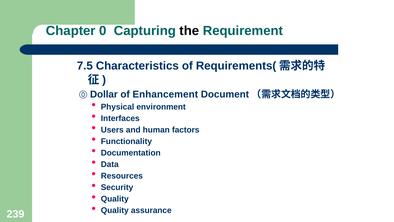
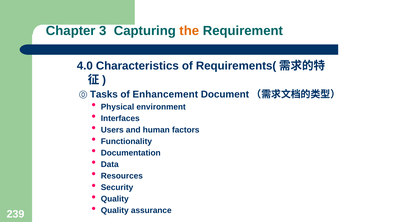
0: 0 -> 3 (103, 31)
the colour: black -> orange (189, 31)
7.5: 7.5 -> 4.0 (85, 66)
Dollar: Dollar -> Tasks (104, 94)
